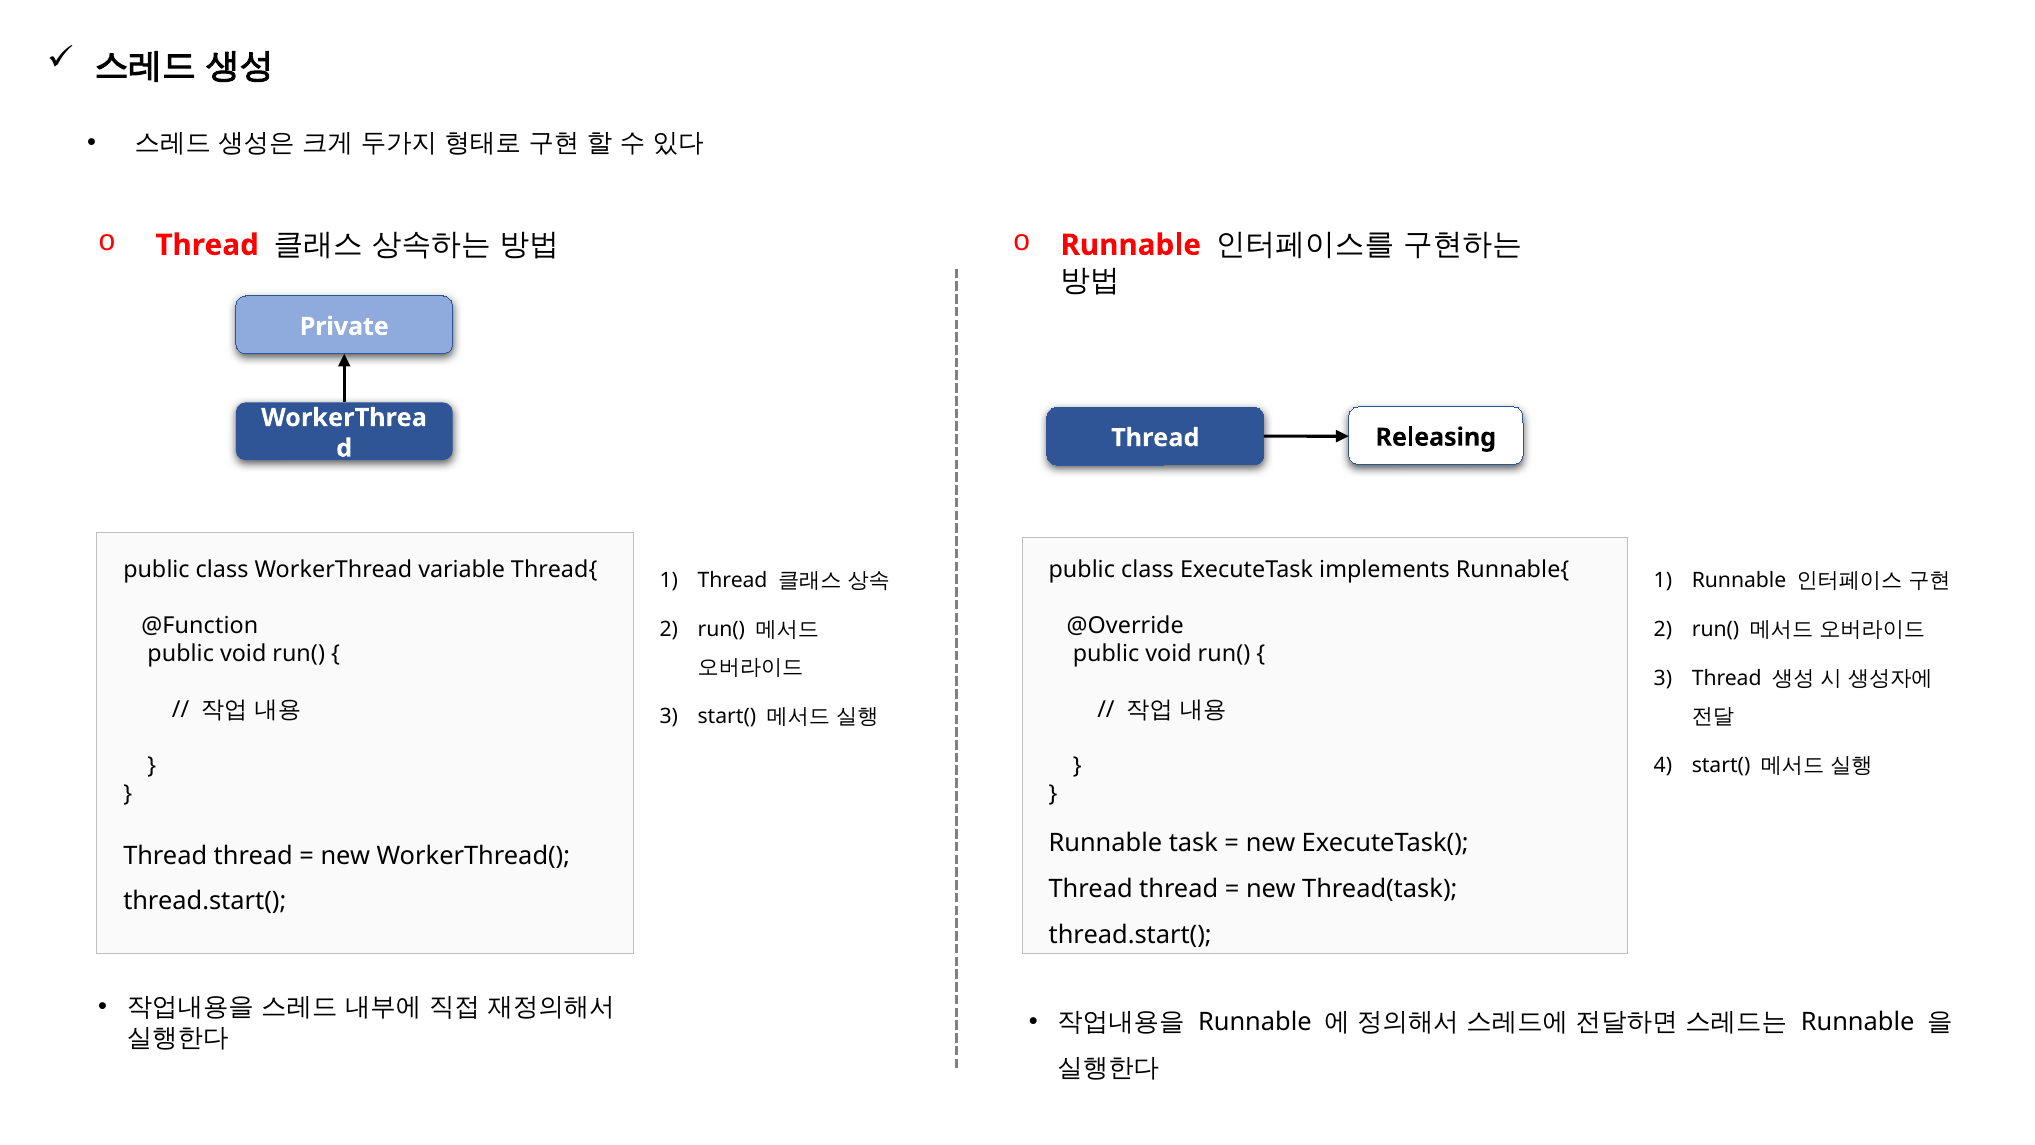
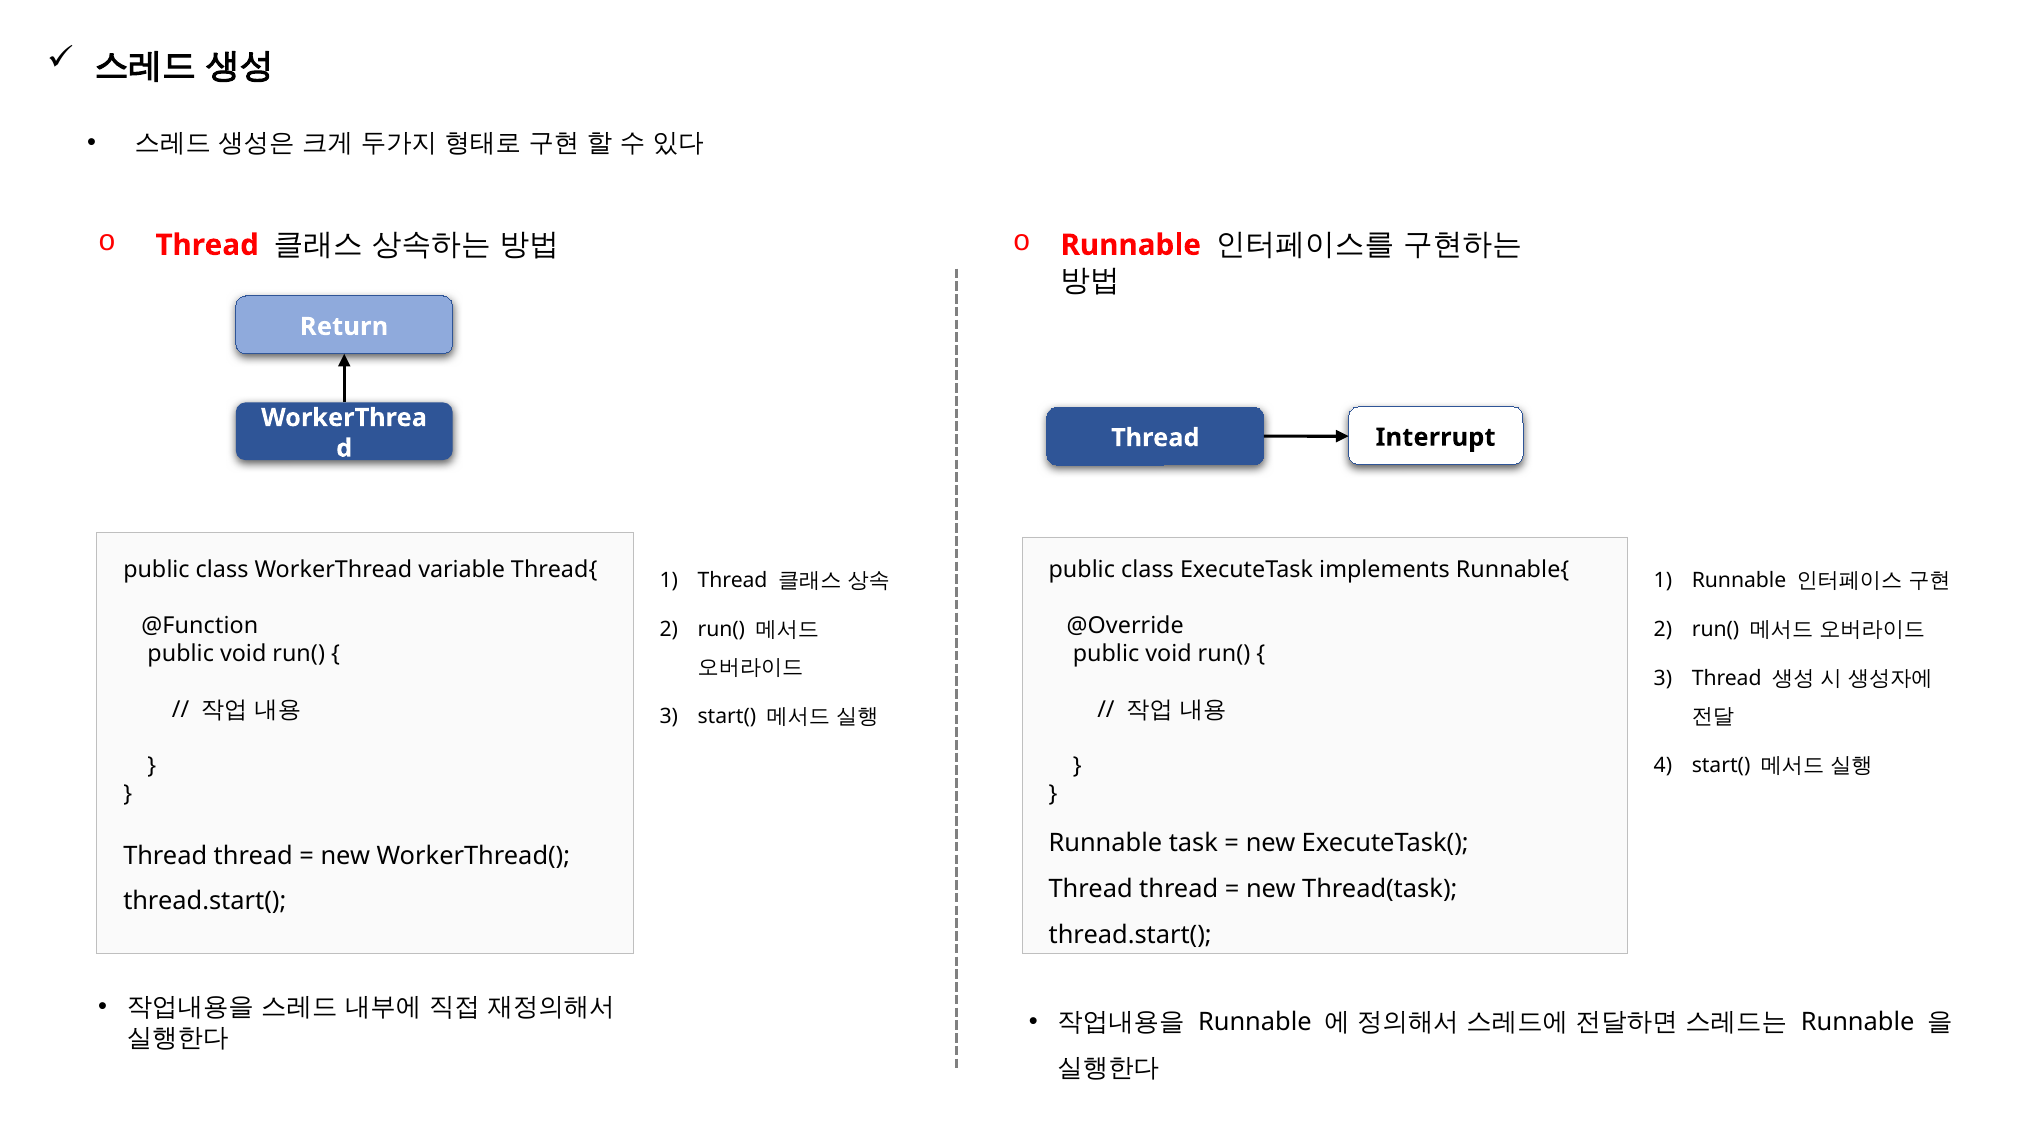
Private: Private -> Return (344, 326)
Releasing: Releasing -> Interrupt (1436, 437)
